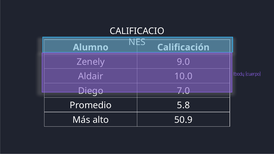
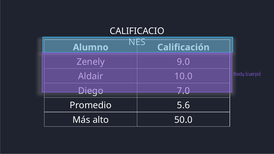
5.8: 5.8 -> 5.6 (183, 105)
50.9: 50.9 -> 50.0 (183, 120)
